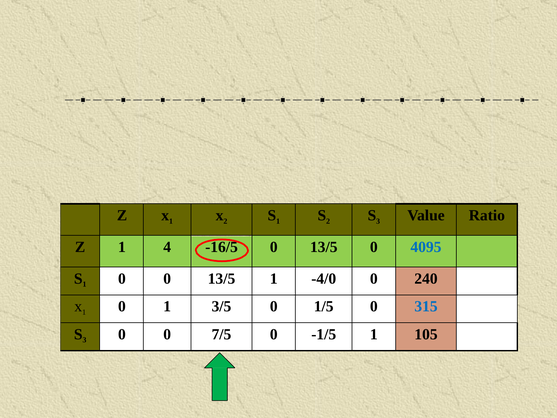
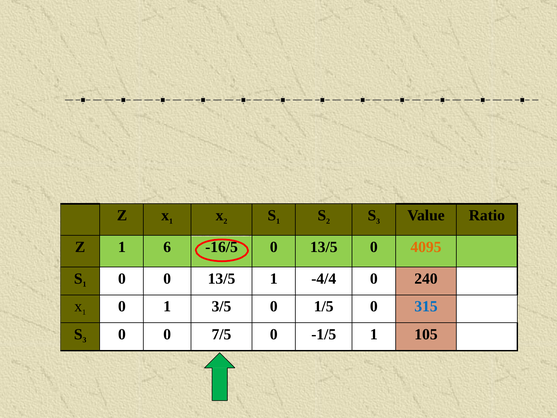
4: 4 -> 6 (167, 247)
4095 colour: blue -> orange (426, 247)
-4/0: -4/0 -> -4/4 (324, 278)
